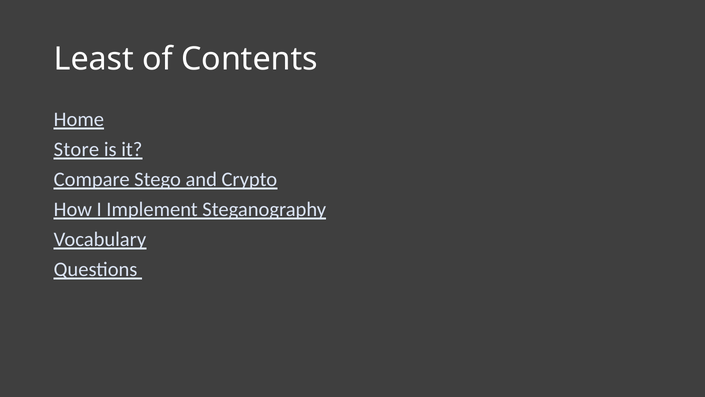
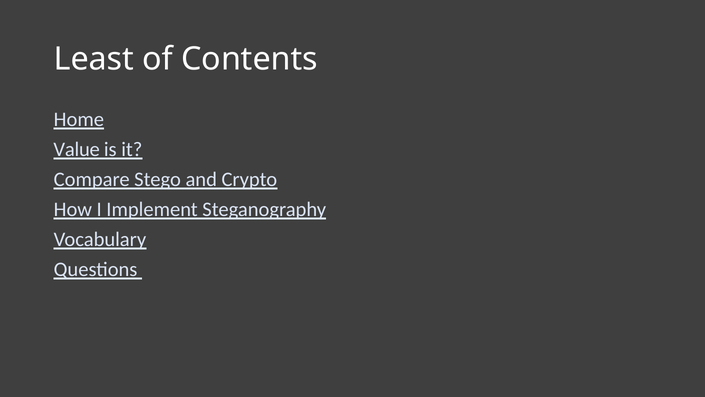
Store: Store -> Value (77, 149)
